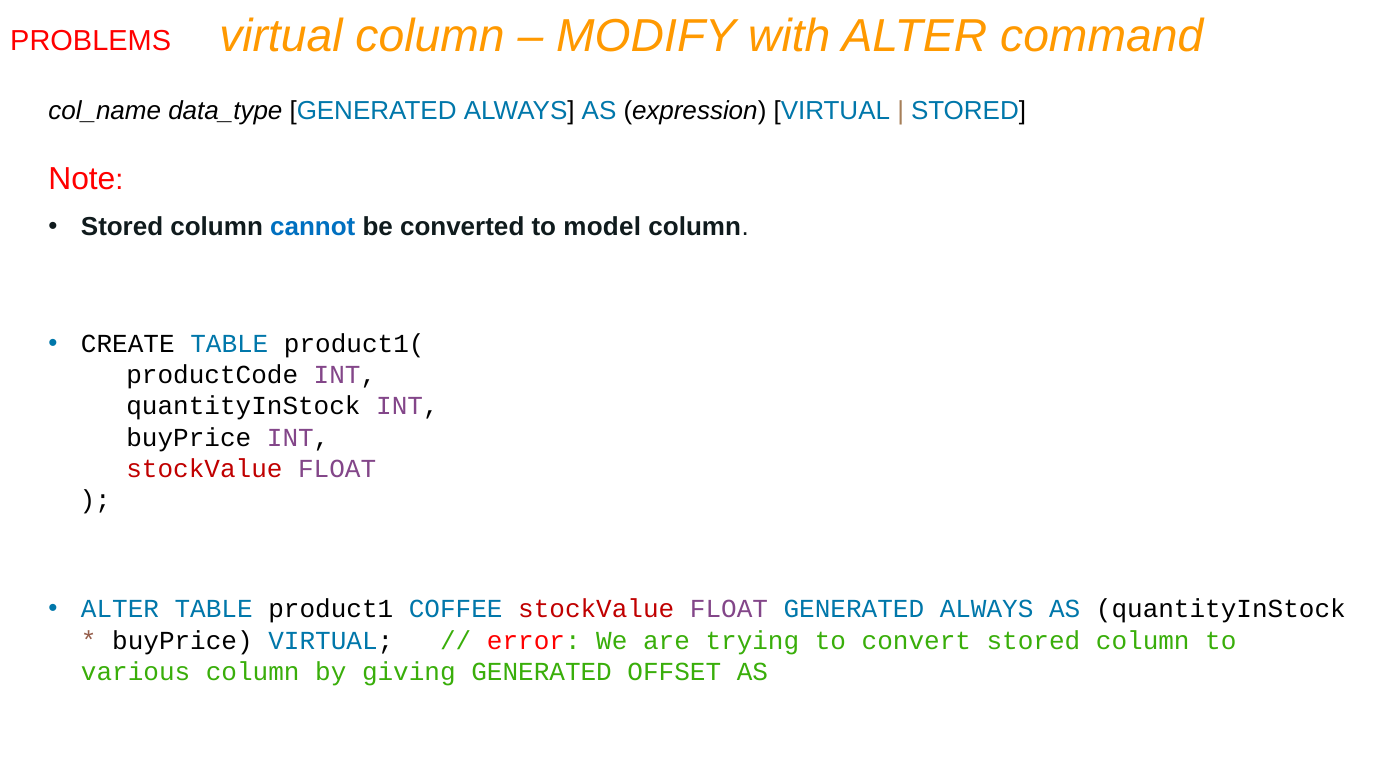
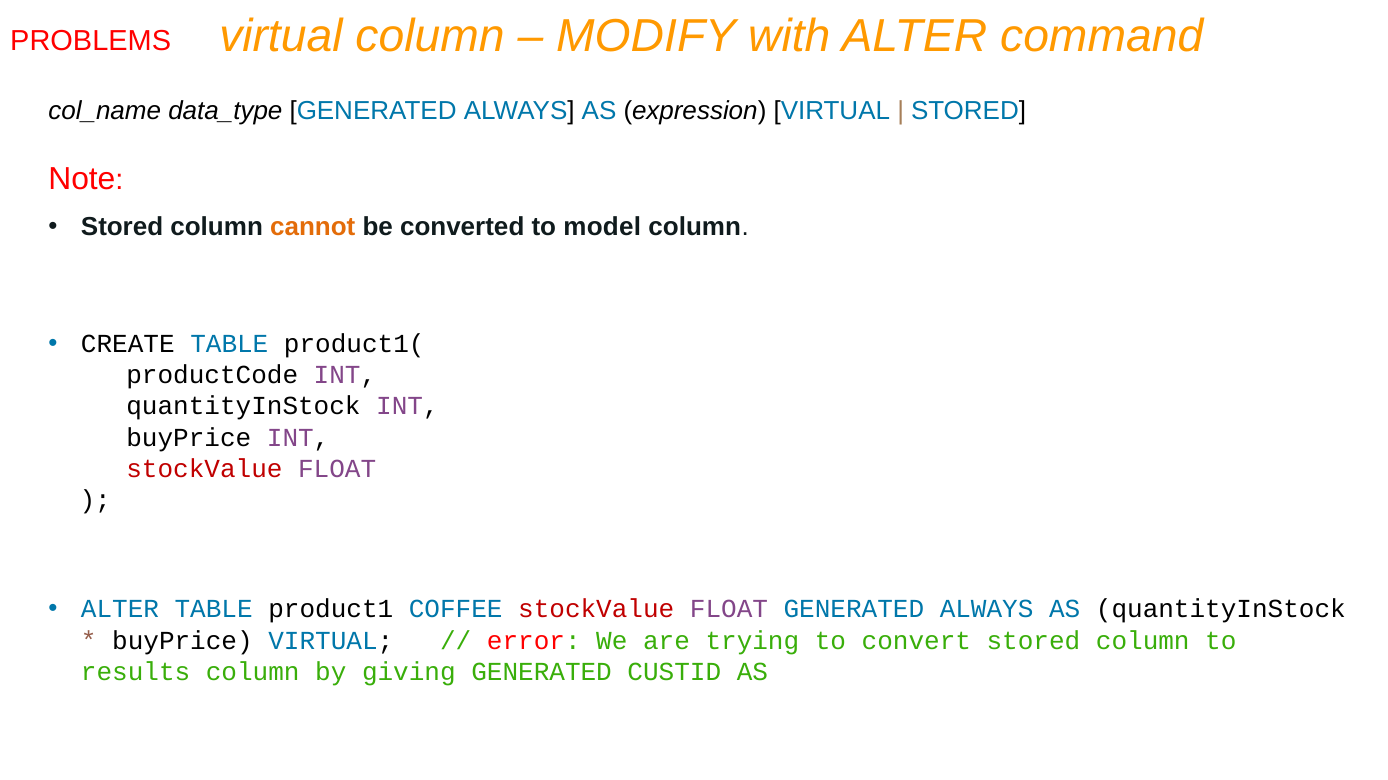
cannot colour: blue -> orange (313, 227)
various: various -> results (136, 672)
OFFSET: OFFSET -> CUSTID (674, 672)
